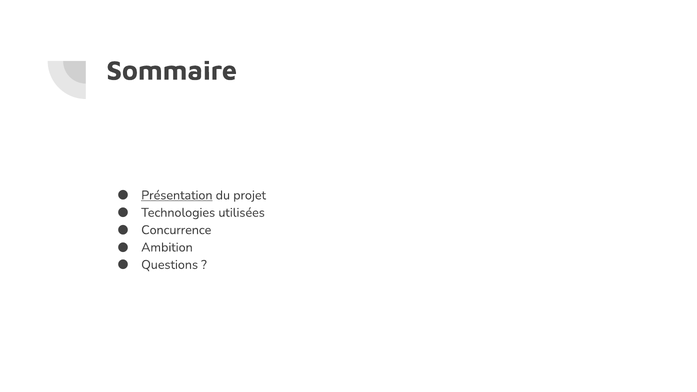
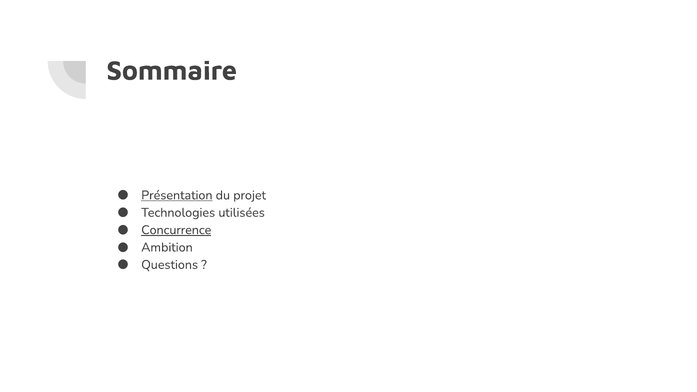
Concurrence underline: none -> present (176, 230)
